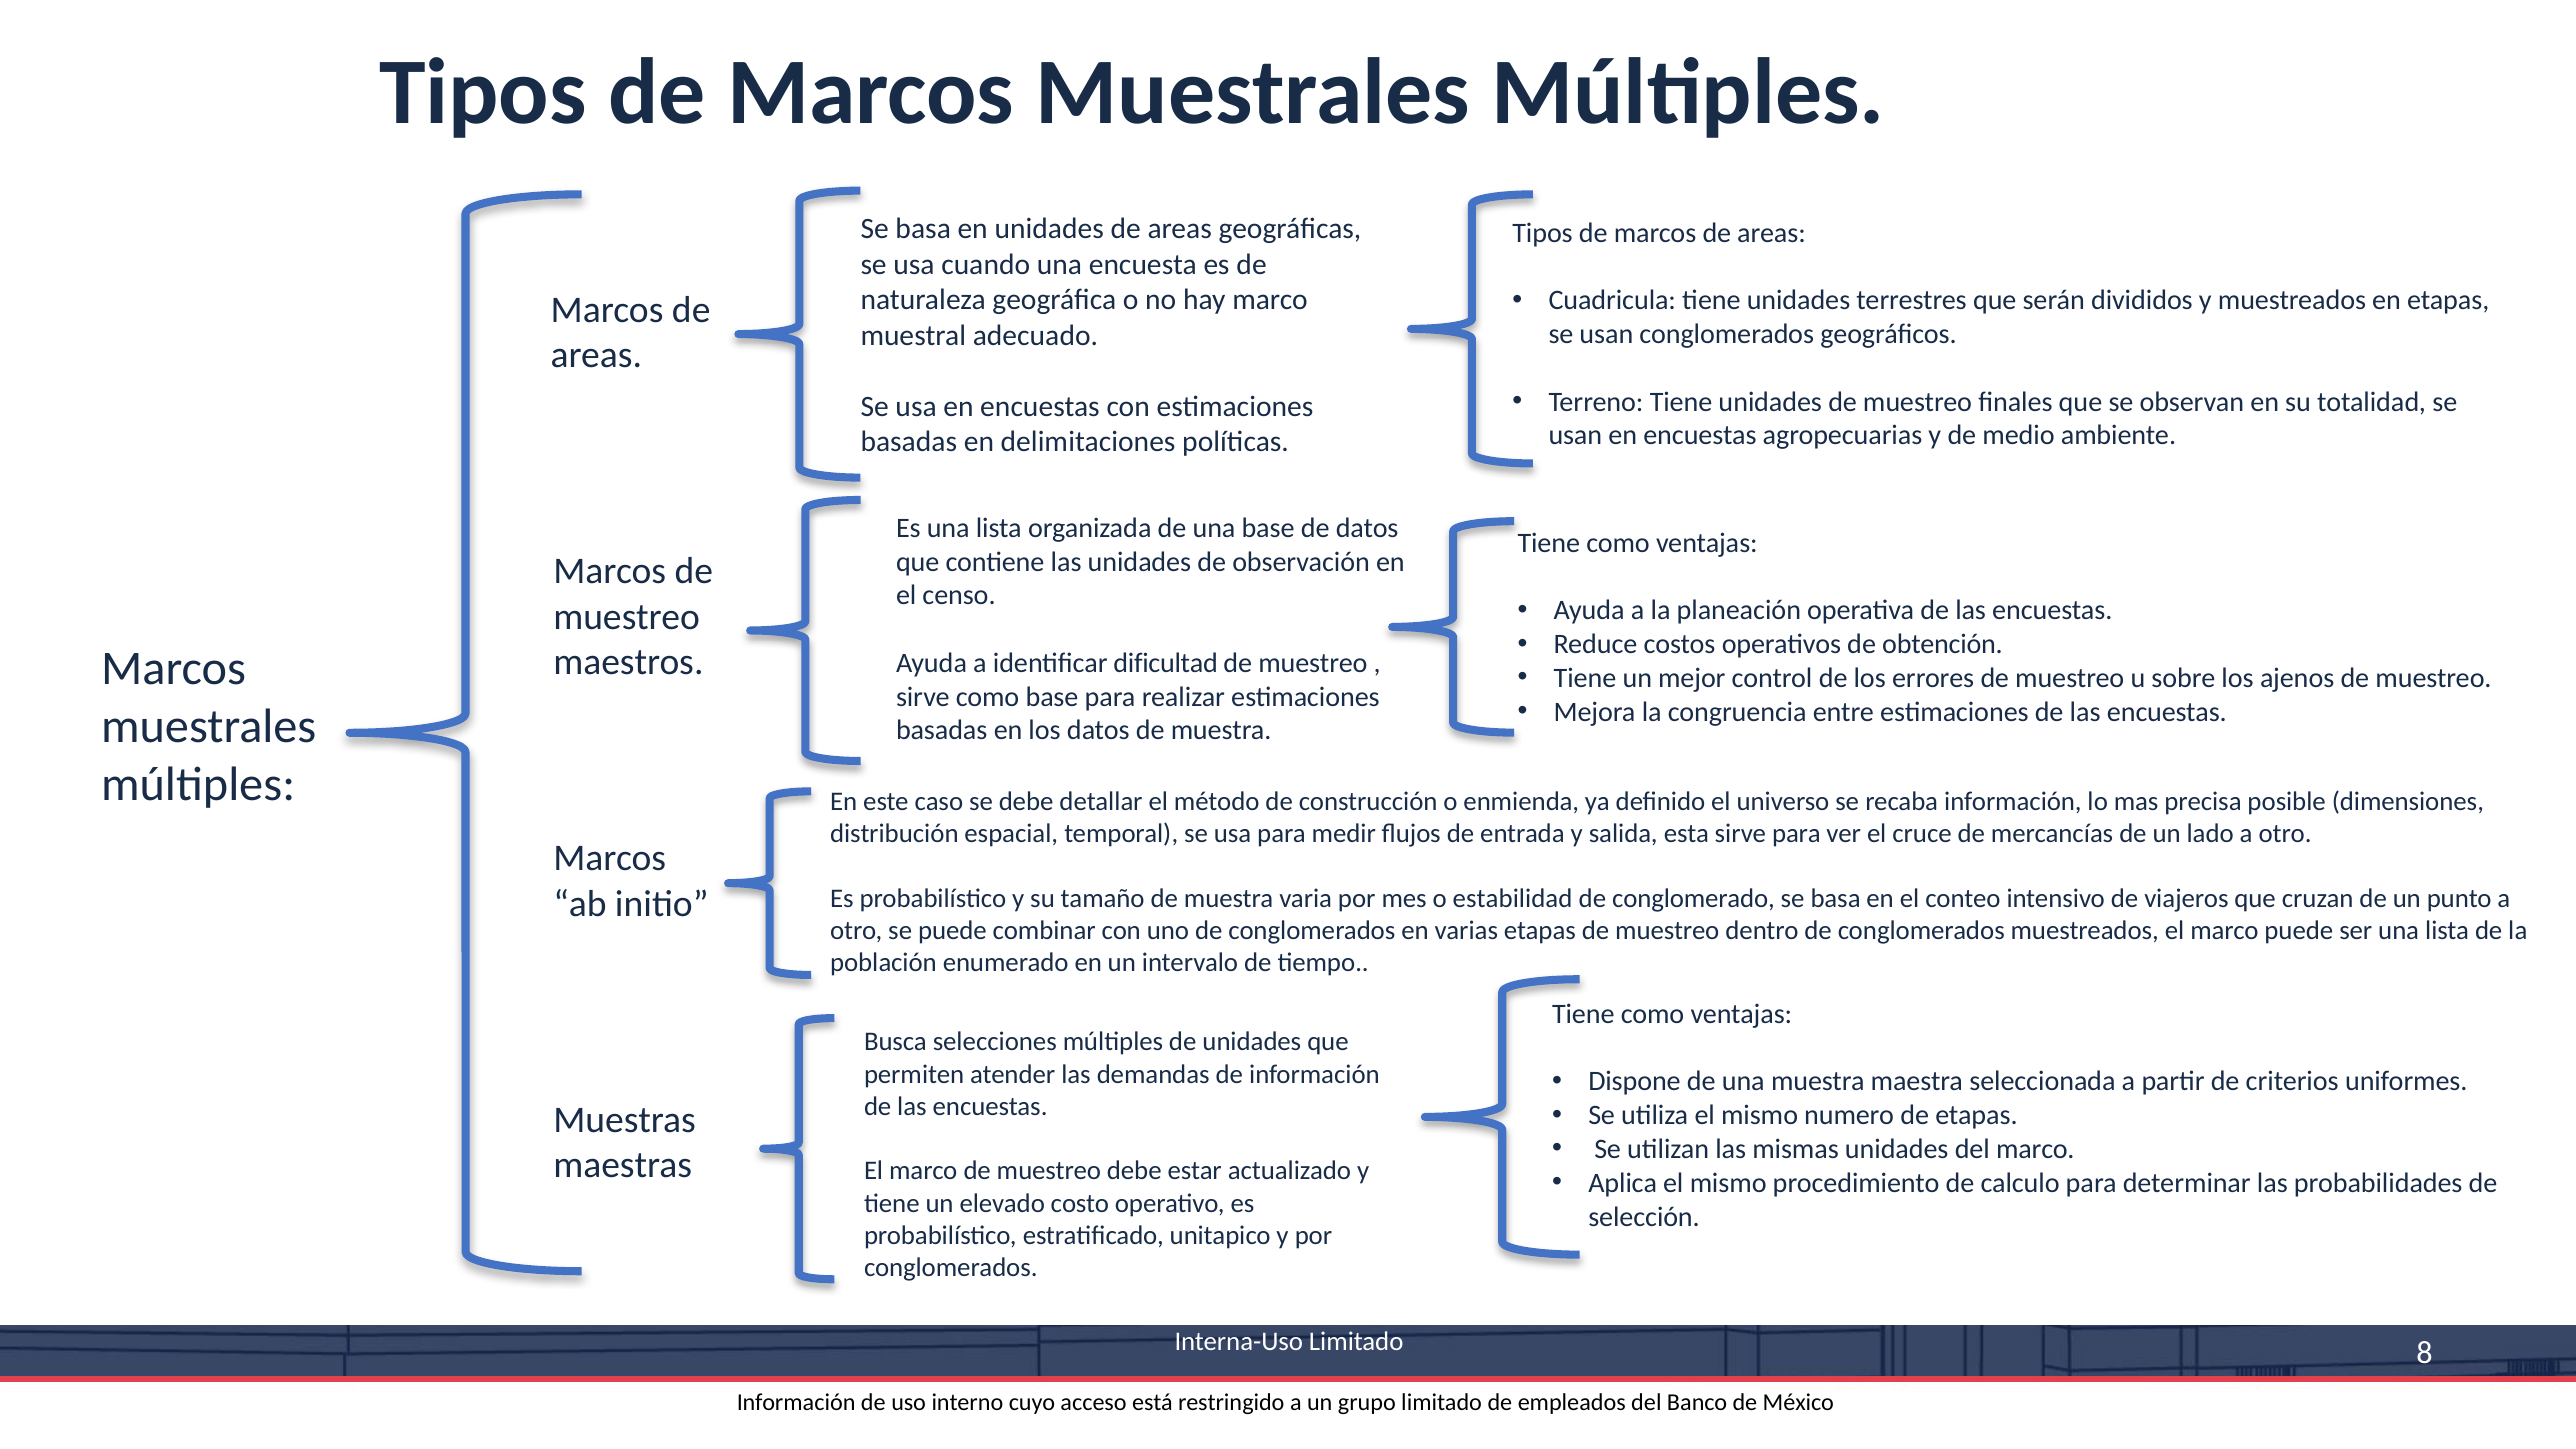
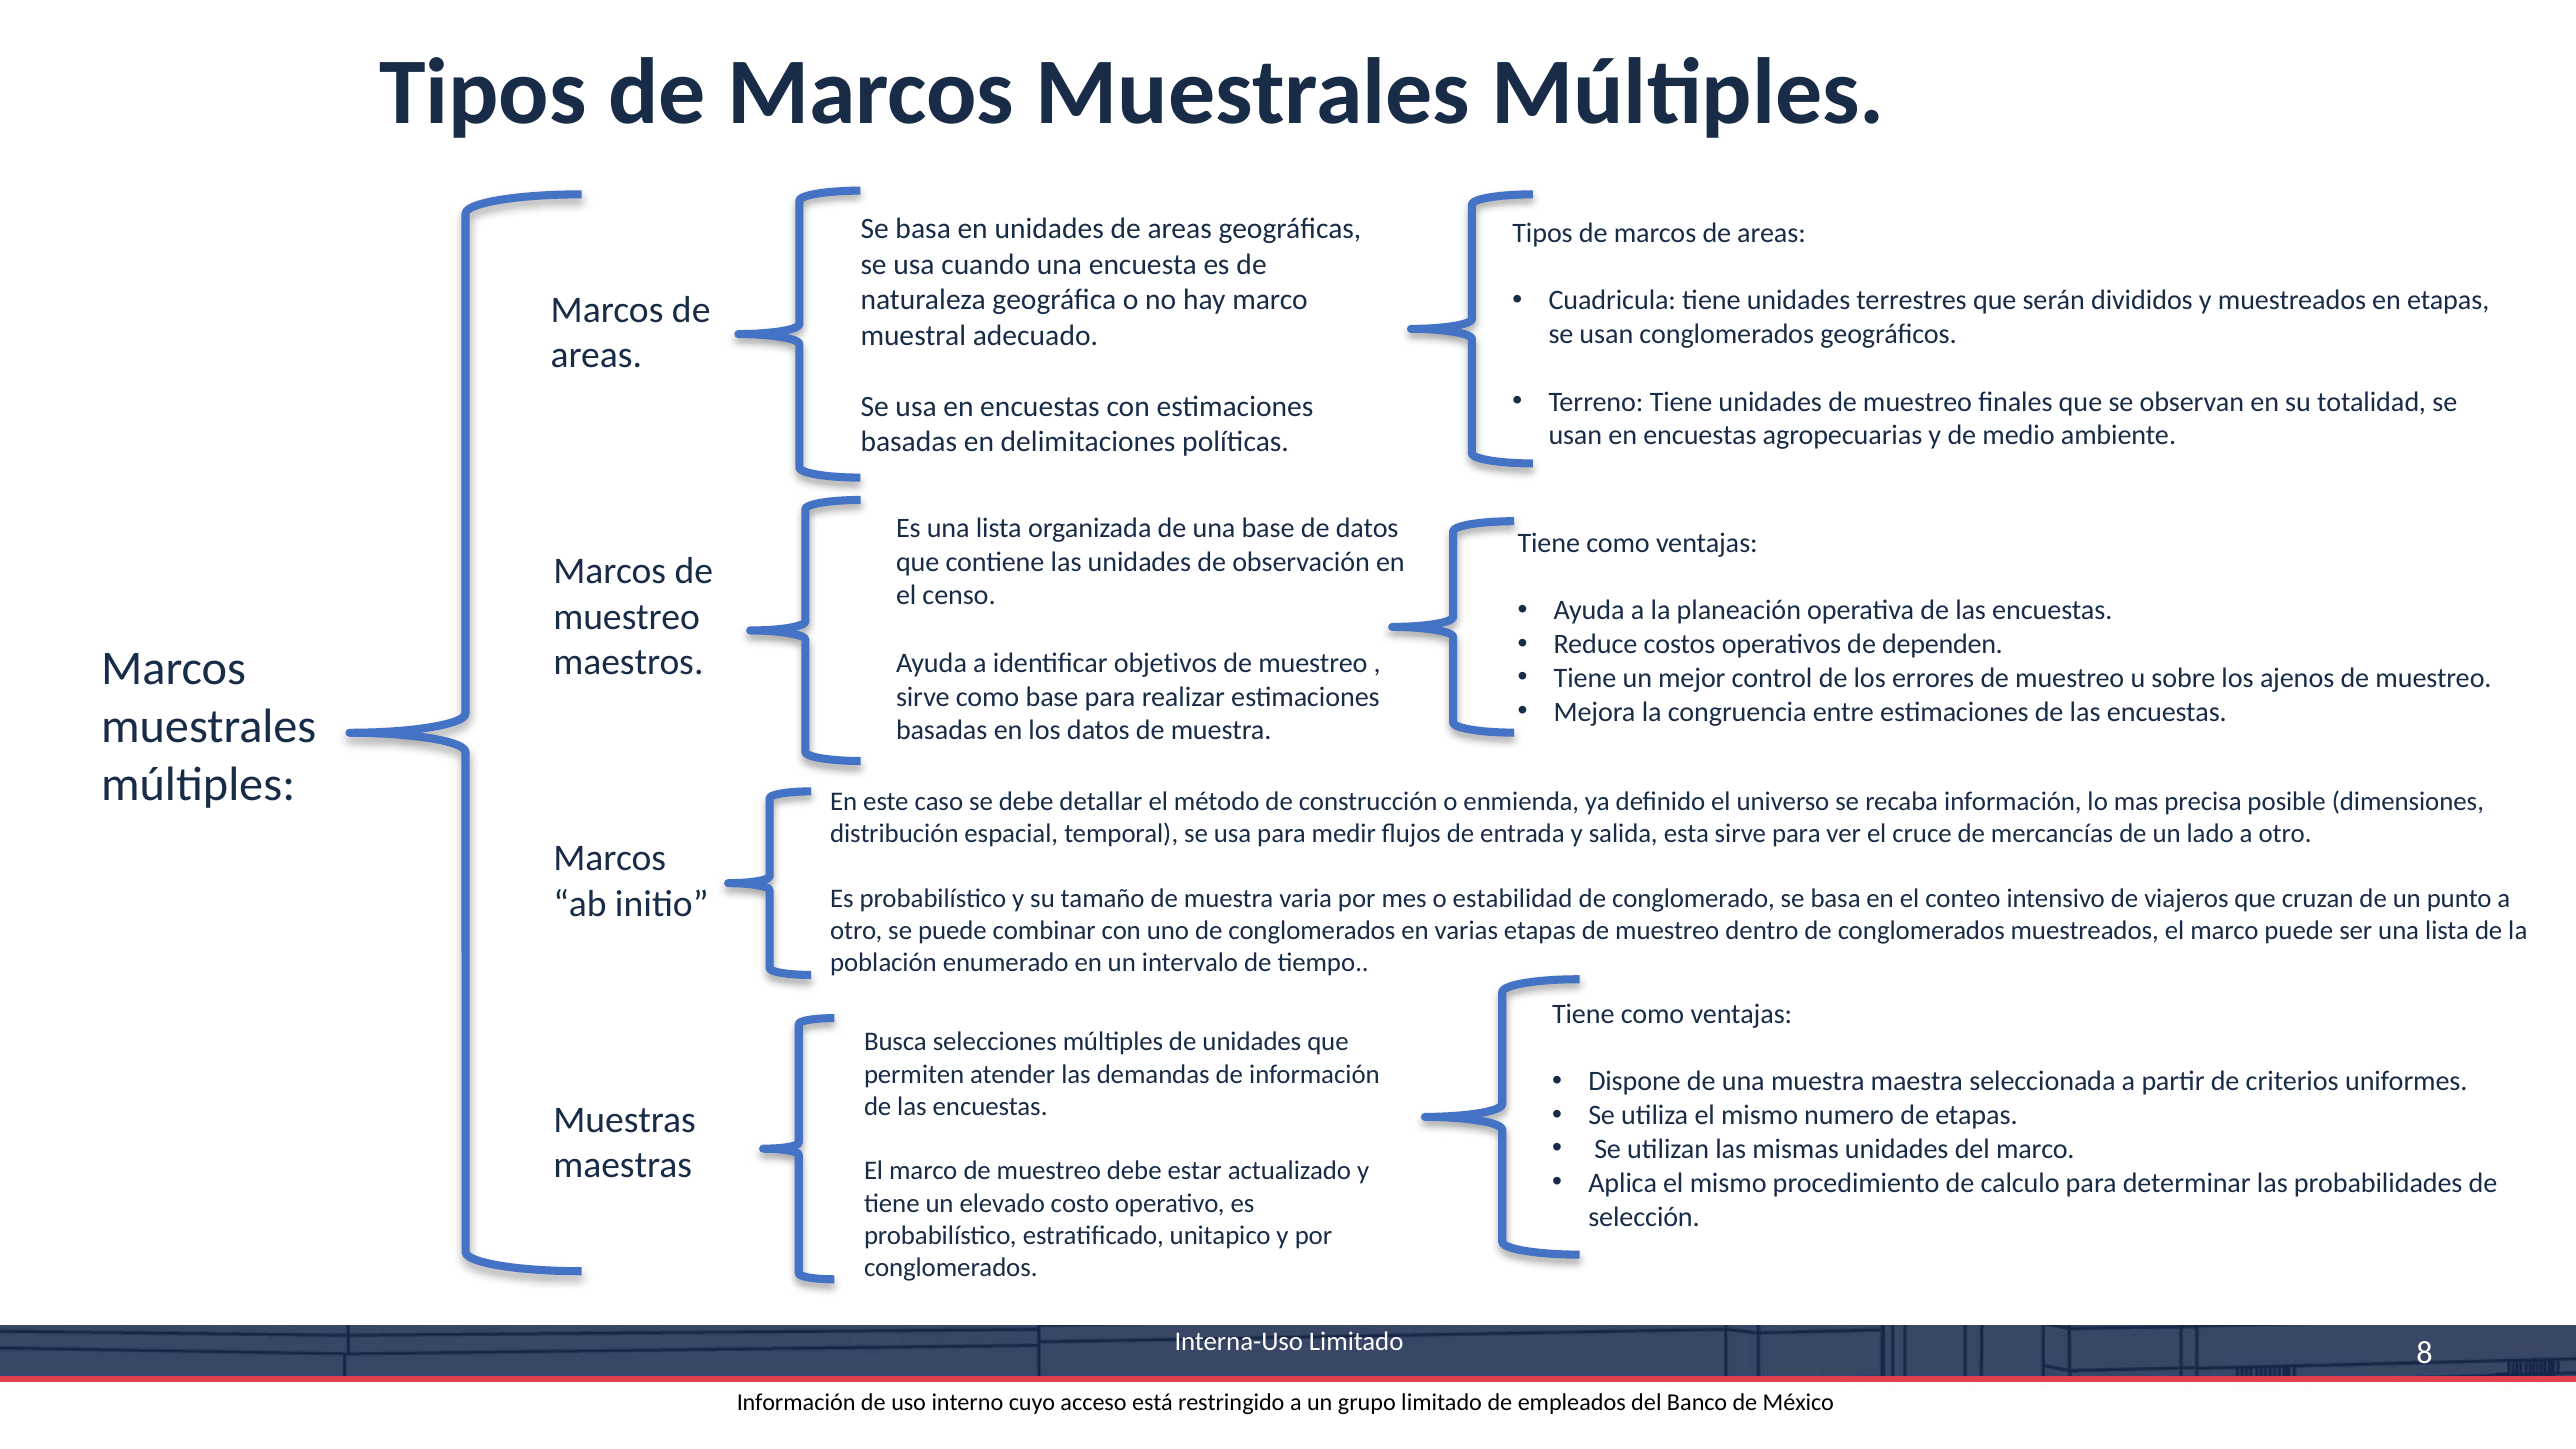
obtención: obtención -> dependen (1942, 644)
dificultad: dificultad -> objetivos (1166, 663)
